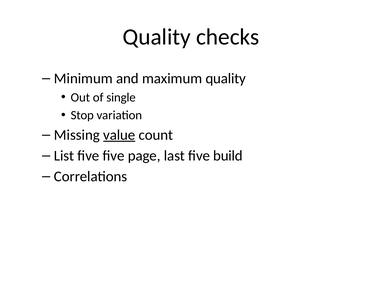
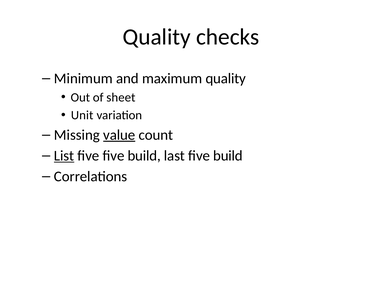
single: single -> sheet (121, 98)
Stop: Stop -> Unit (82, 115)
List underline: none -> present (64, 156)
five five page: page -> build (144, 156)
